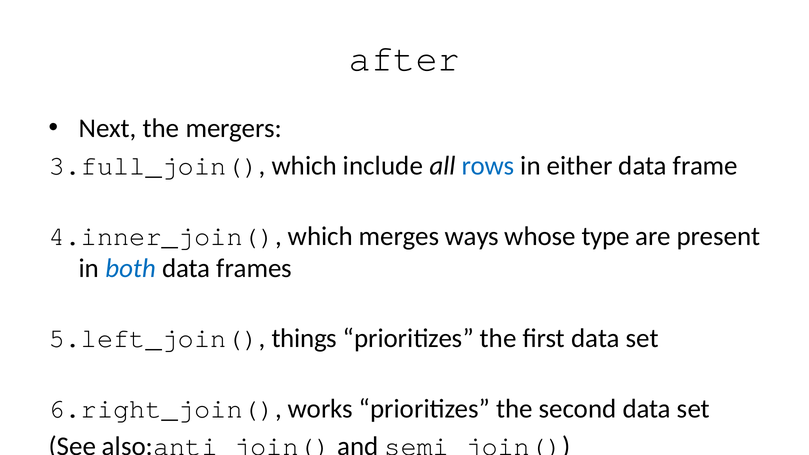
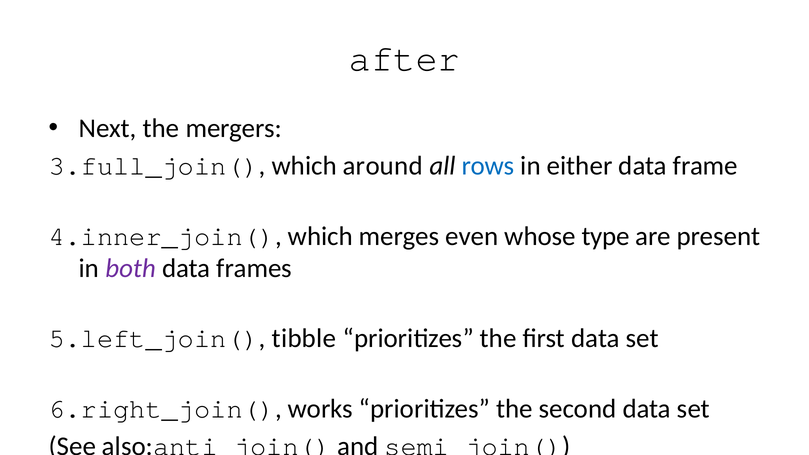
include: include -> around (383, 166)
ways: ways -> even (472, 236)
both colour: blue -> purple (131, 269)
things: things -> tibble (304, 339)
